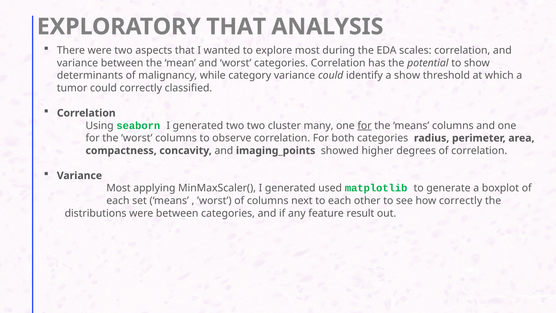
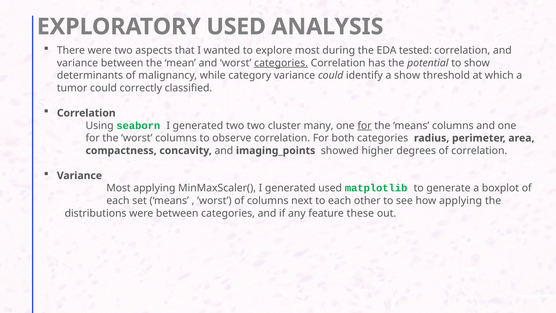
EXPLORATORY THAT: THAT -> USED (236, 27)
scales: scales -> tested (415, 50)
categories underline: none -> present (281, 63)
how correctly: correctly -> applying (461, 201)
result: result -> these (360, 213)
